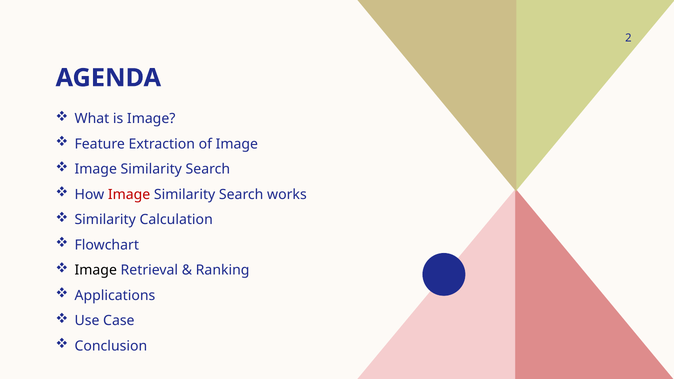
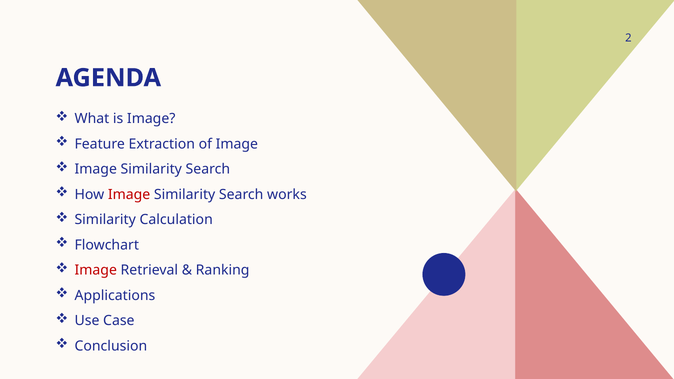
Image colour: black -> red (96, 270)
